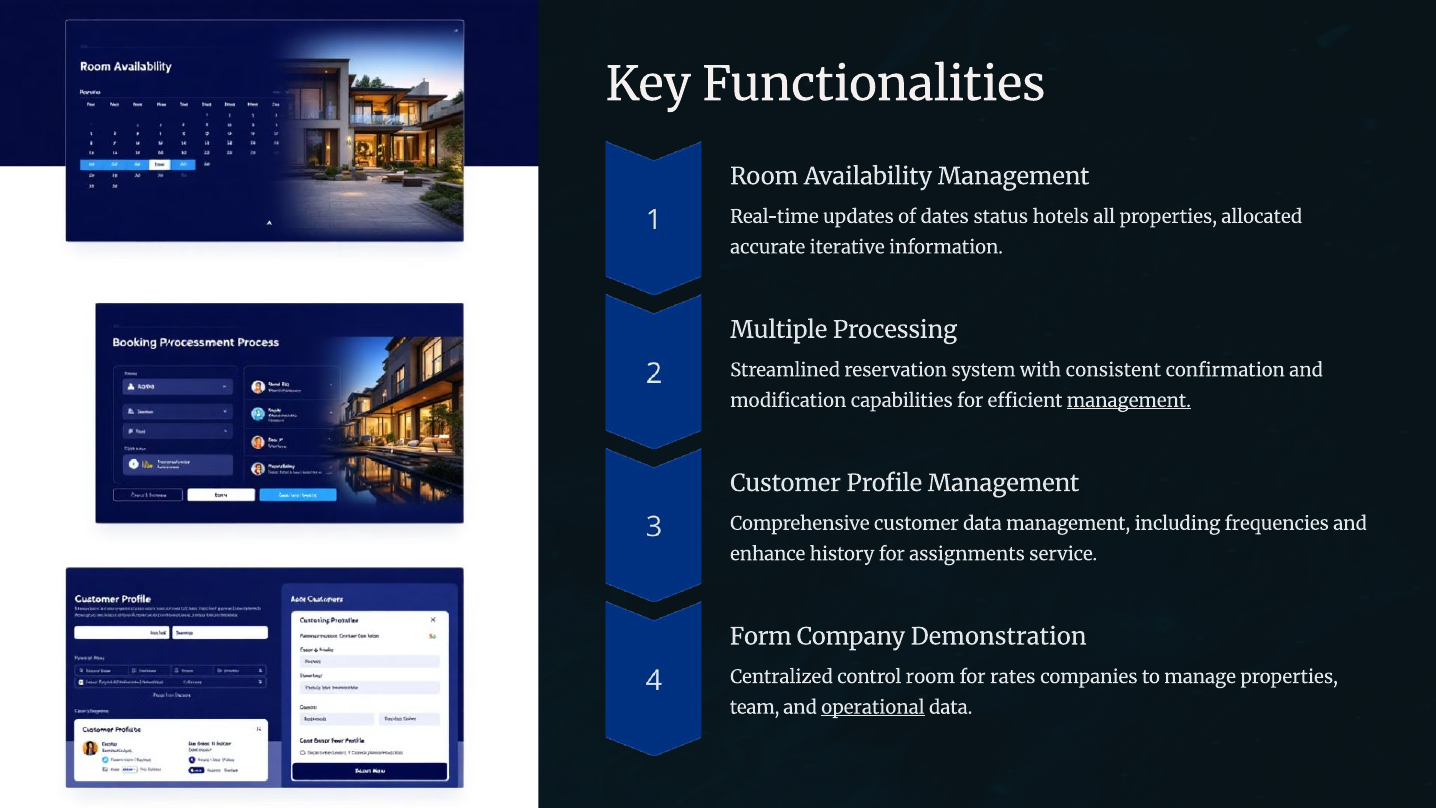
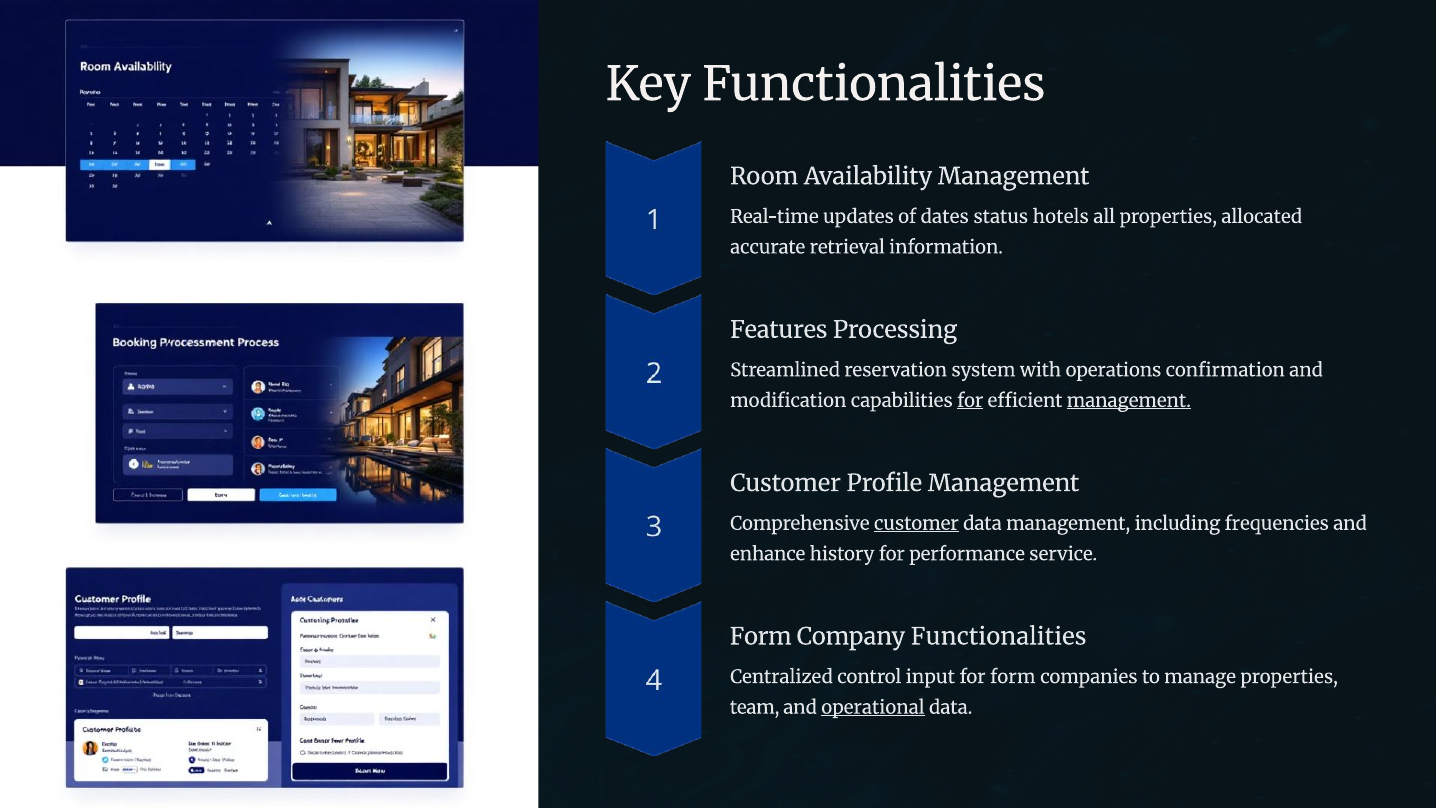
iterative: iterative -> retrieval (847, 247)
Multiple: Multiple -> Features (779, 330)
consistent: consistent -> operations (1113, 370)
for underline: none -> present (970, 401)
customer underline: none -> present (916, 523)
assignments: assignments -> performance (967, 554)
Company Demonstration: Demonstration -> Functionalities (999, 636)
control room: room -> input (930, 677)
for rates: rates -> form (1013, 677)
